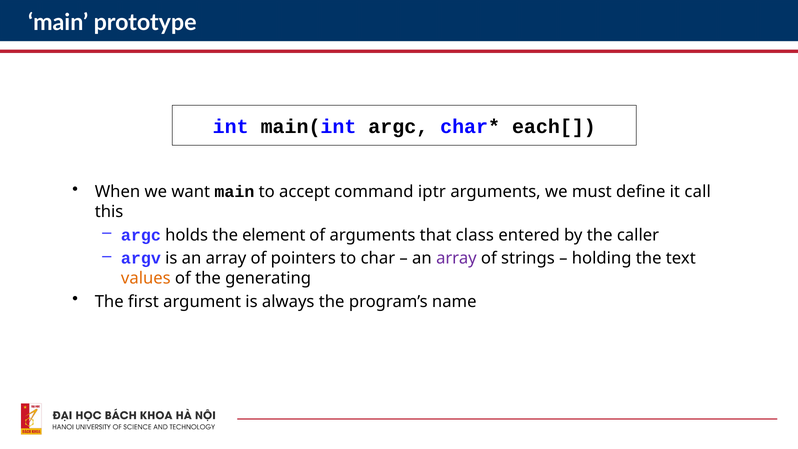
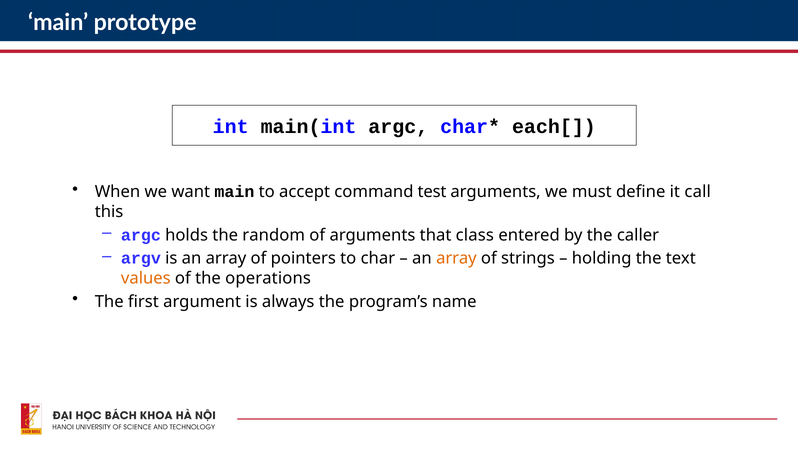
iptr: iptr -> test (432, 192)
element: element -> random (274, 235)
array colour: purple -> orange (456, 258)
generating: generating -> operations (268, 278)
